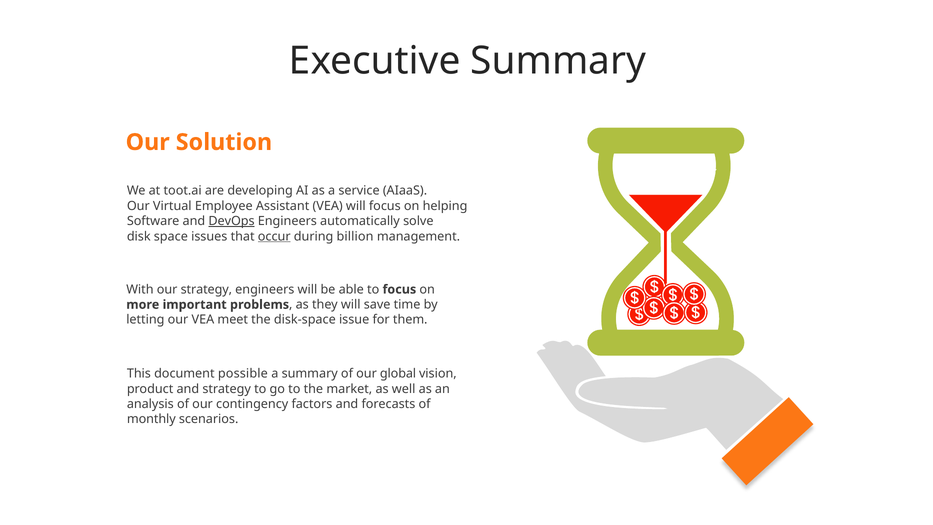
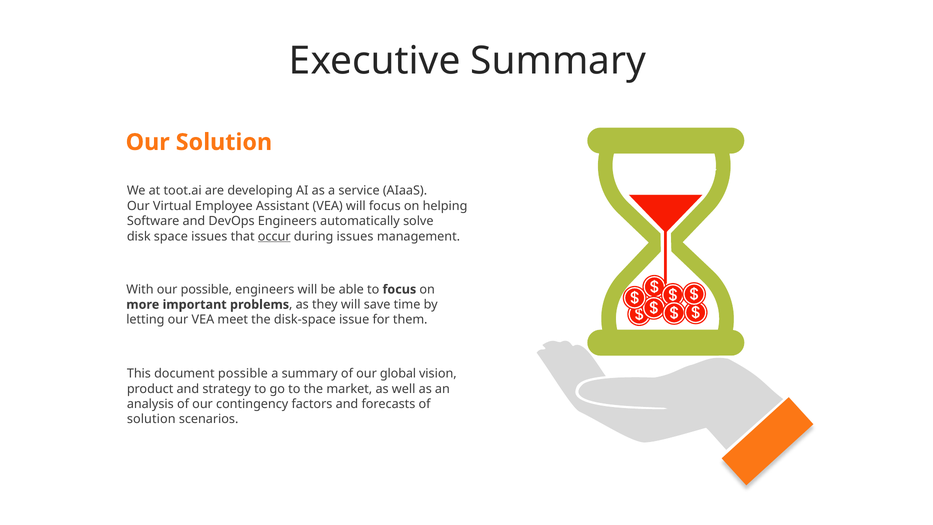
DevOps underline: present -> none (232, 221)
during billion: billion -> issues (355, 236)
our strategy: strategy -> possible (206, 289)
monthly: monthly -> solution (151, 419)
